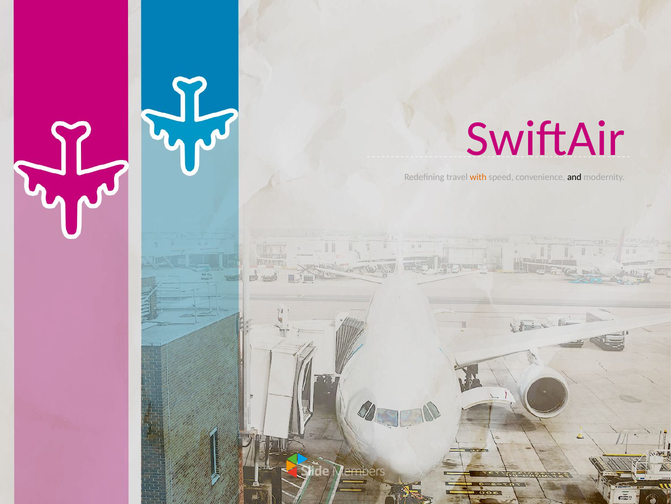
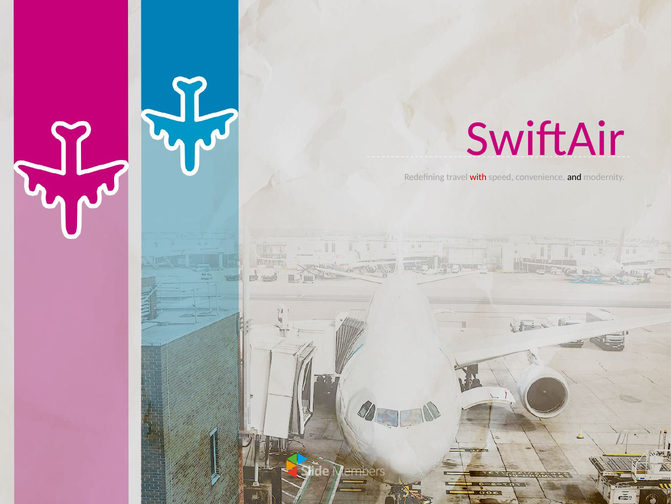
with colour: orange -> red (478, 177)
